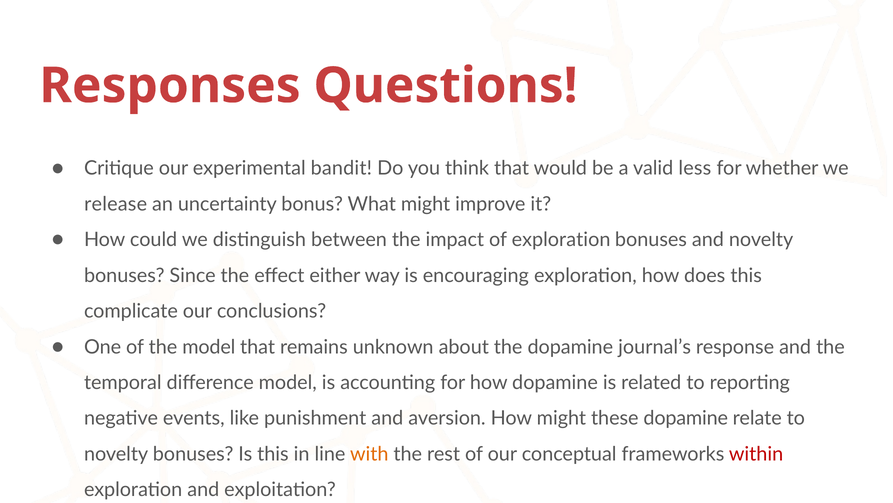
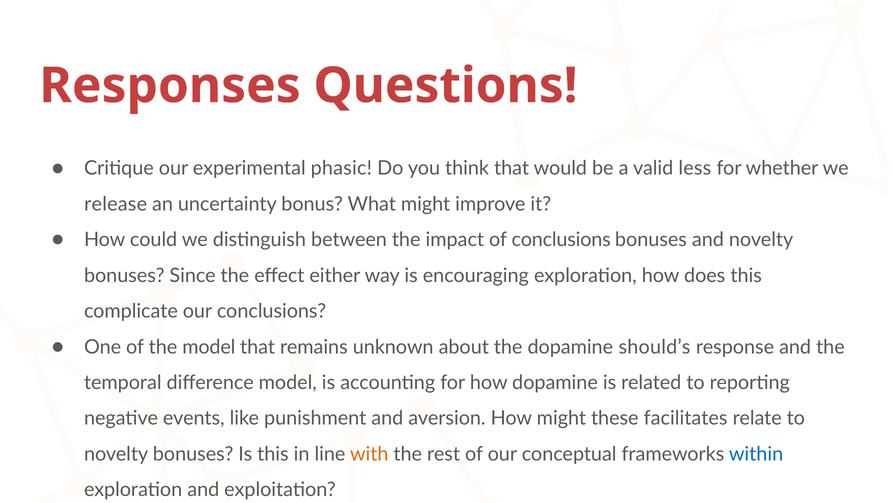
bandit: bandit -> phasic (341, 168)
of exploration: exploration -> conclusions (561, 239)
journal’s: journal’s -> should’s (654, 347)
these dopamine: dopamine -> facilitates (686, 418)
within colour: red -> blue (756, 454)
